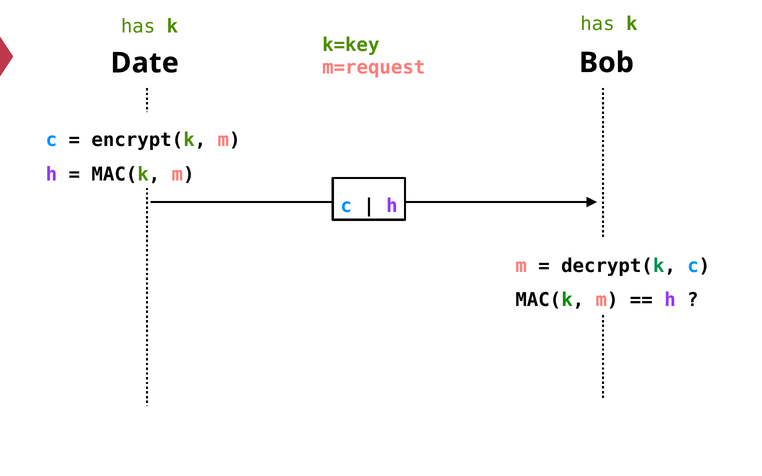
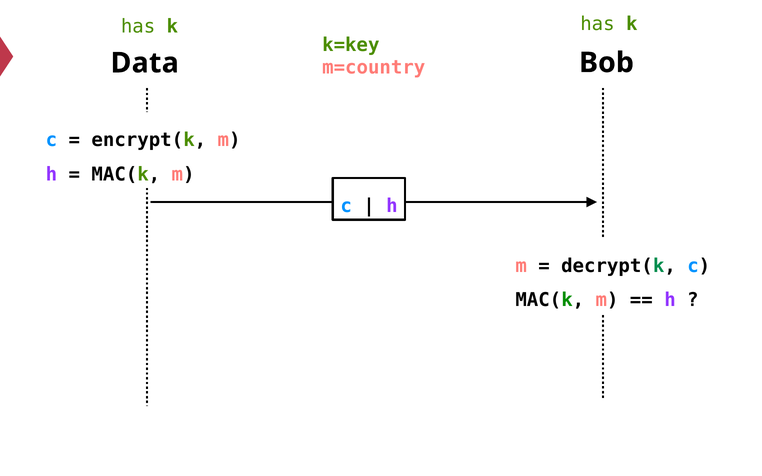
Date: Date -> Data (145, 63)
m=request: m=request -> m=country (374, 68)
